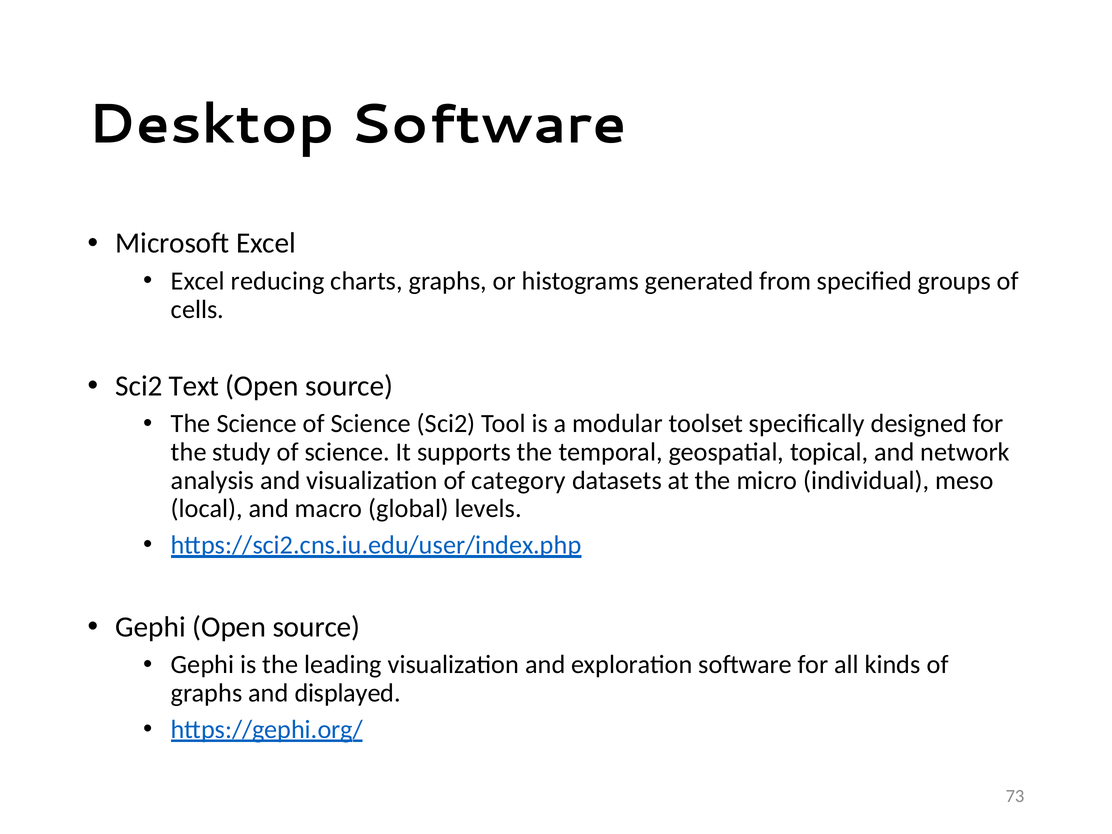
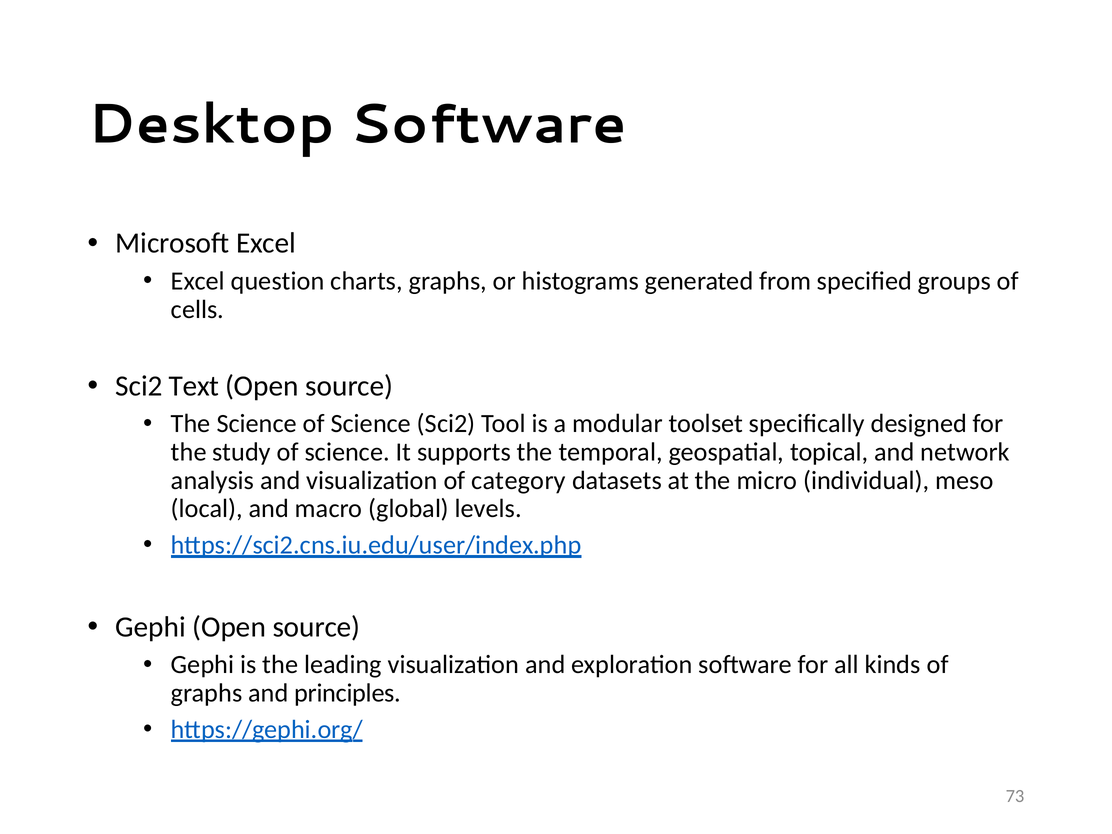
reducing: reducing -> question (278, 281)
displayed: displayed -> principles (348, 693)
